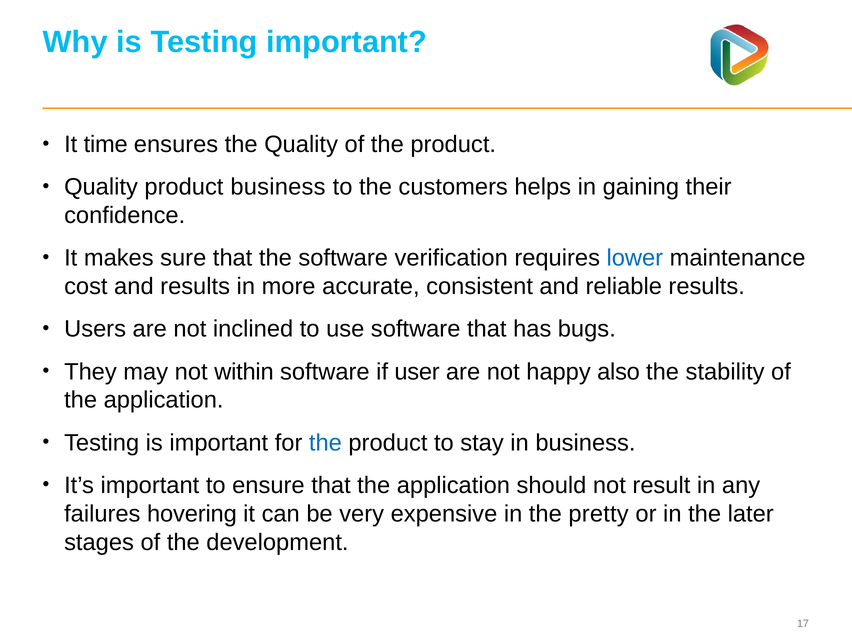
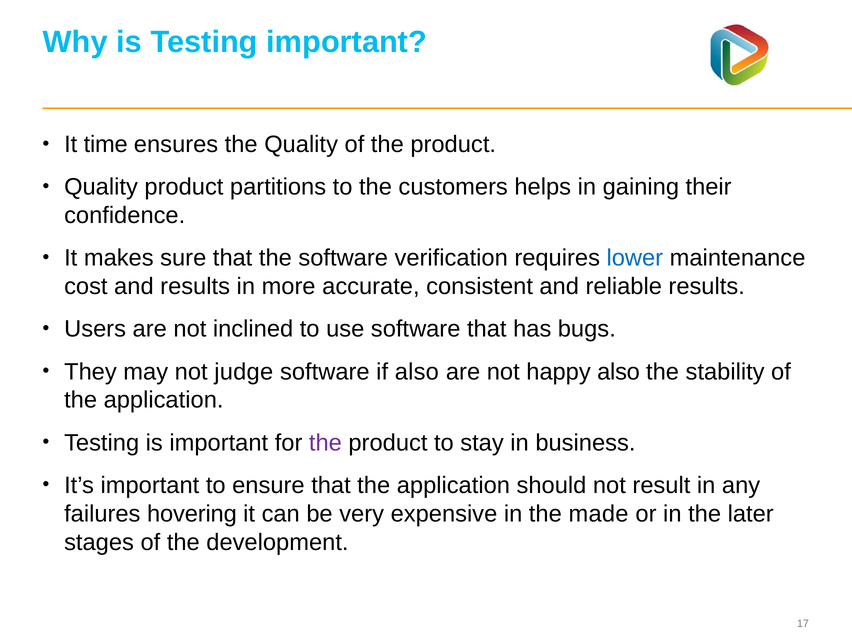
product business: business -> partitions (278, 187)
within: within -> judge (244, 372)
if user: user -> also (417, 372)
the colour: blue -> purple (325, 443)
pretty: pretty -> made (599, 514)
